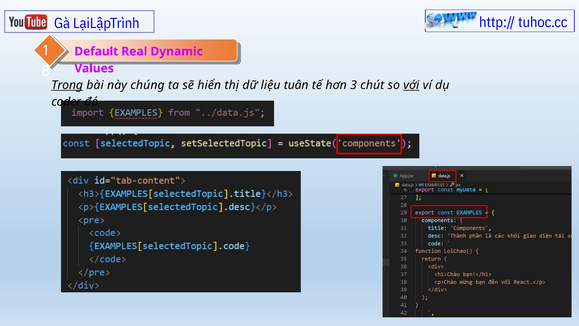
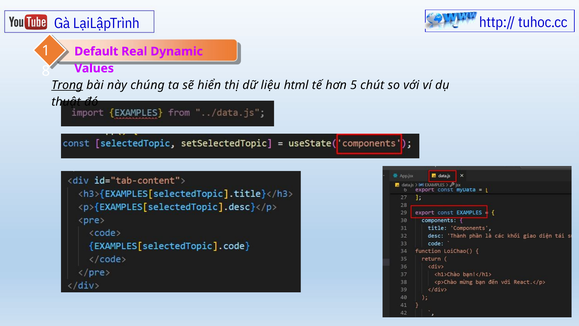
tuân: tuân -> html (296, 85)
3: 3 -> 5 (354, 85)
với underline: present -> none (411, 85)
coder: coder -> thuật (66, 102)
